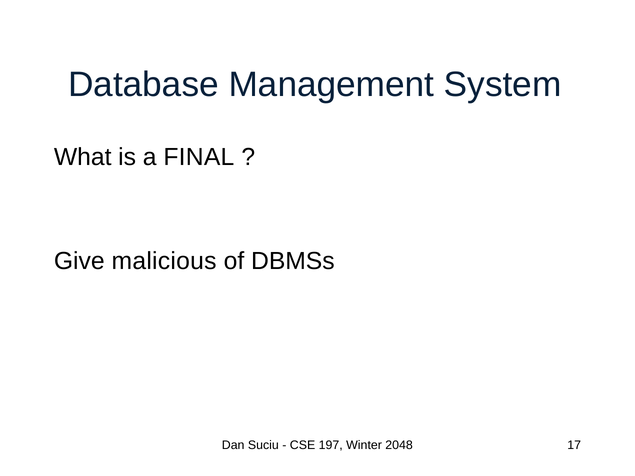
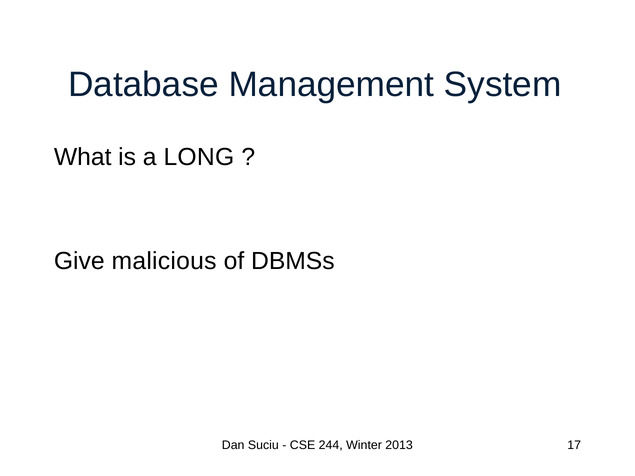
FINAL: FINAL -> LONG (199, 157)
197: 197 -> 244 (331, 445)
2048: 2048 -> 2013 (399, 445)
